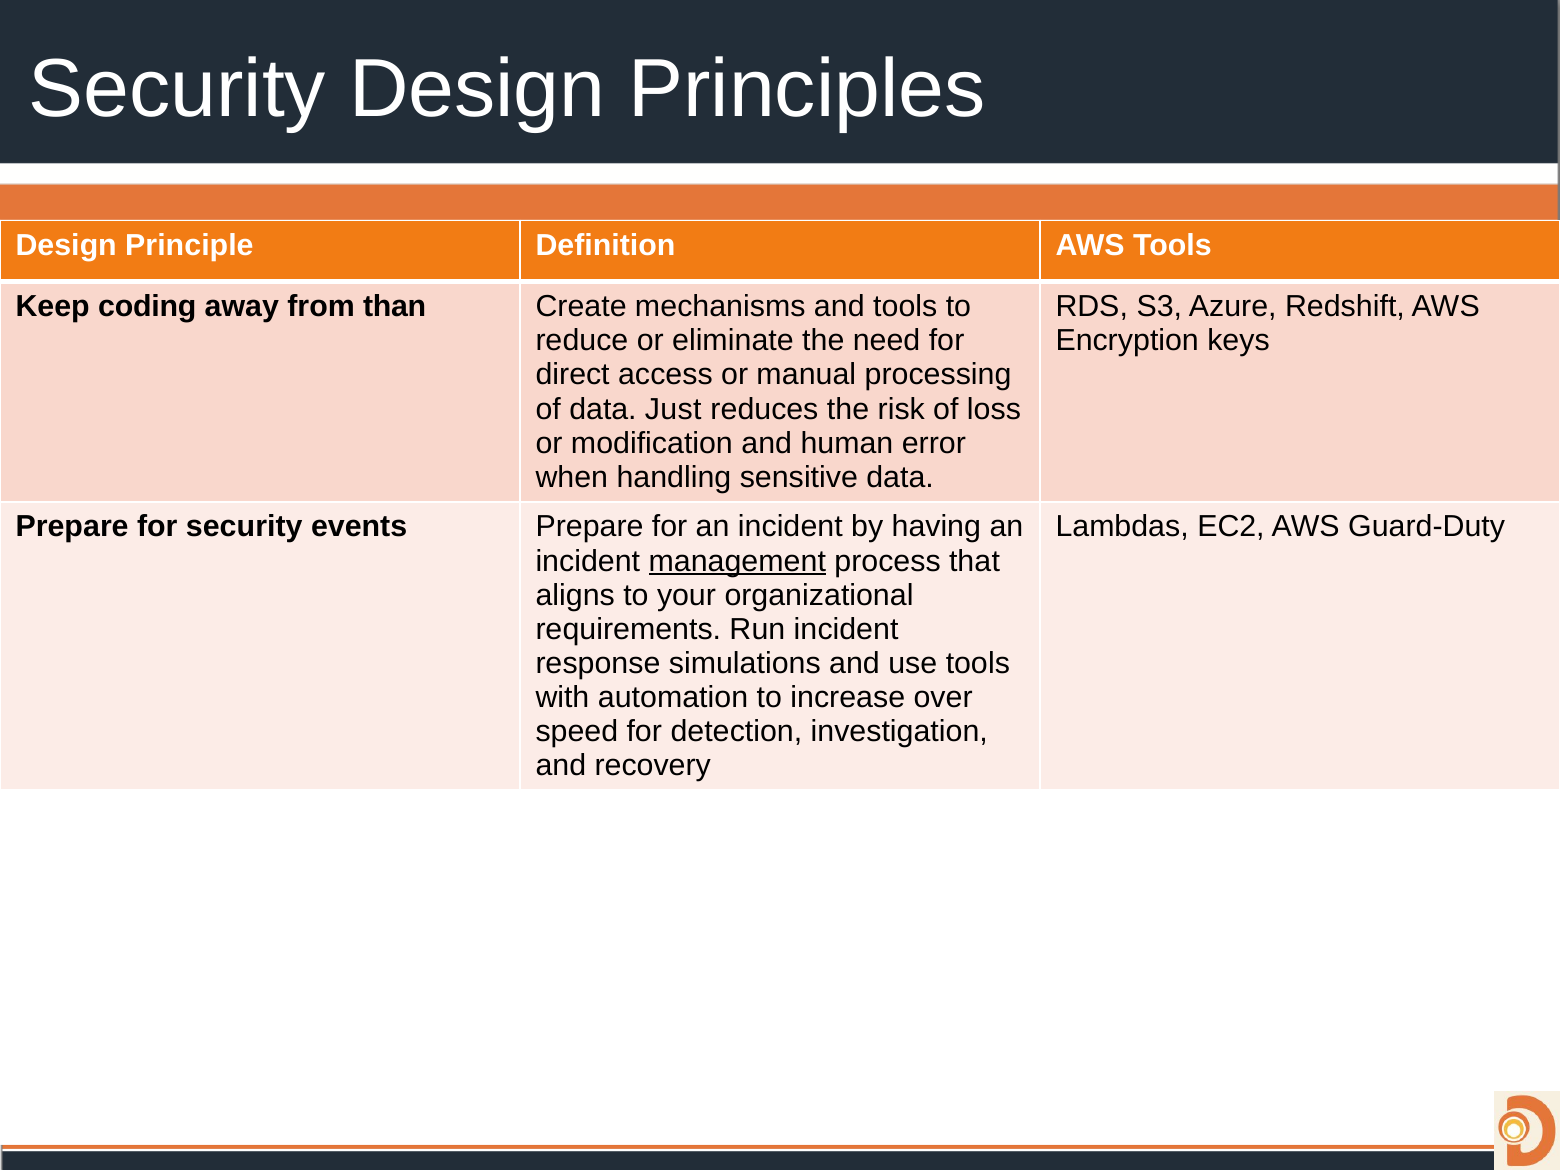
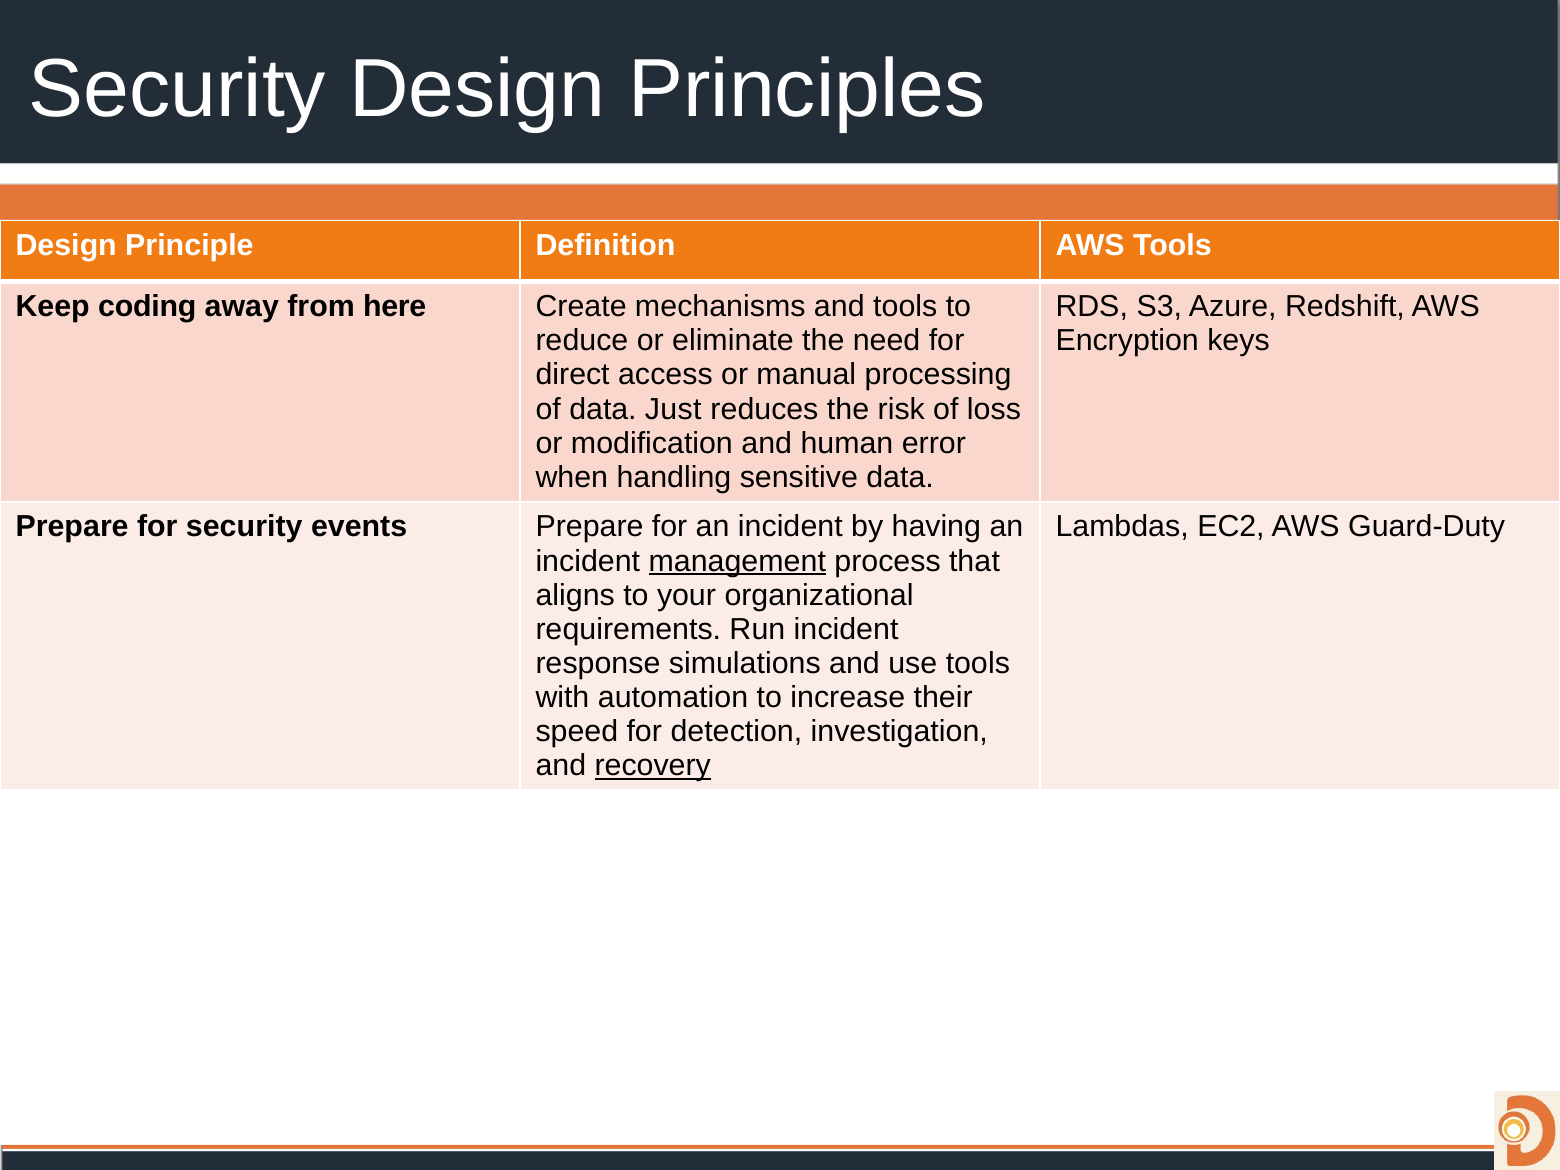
than: than -> here (395, 307)
over: over -> their (943, 697)
recovery underline: none -> present (653, 766)
